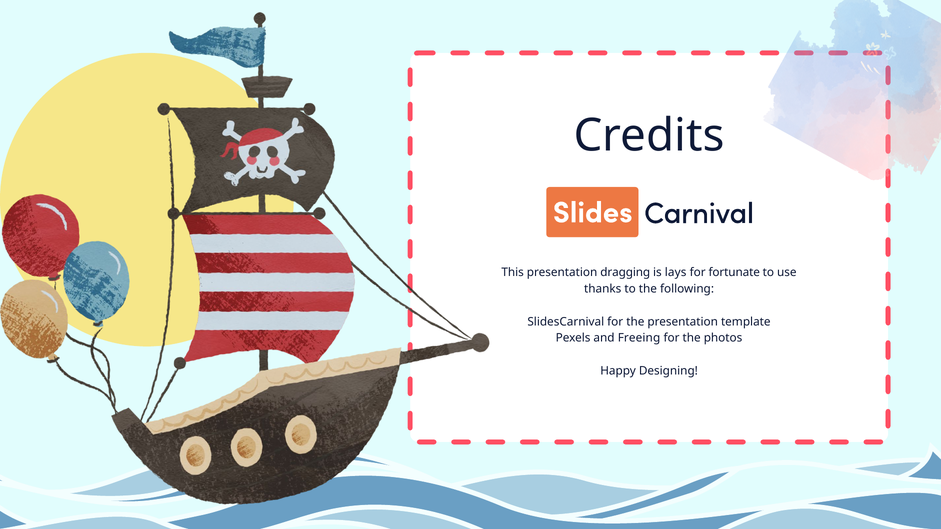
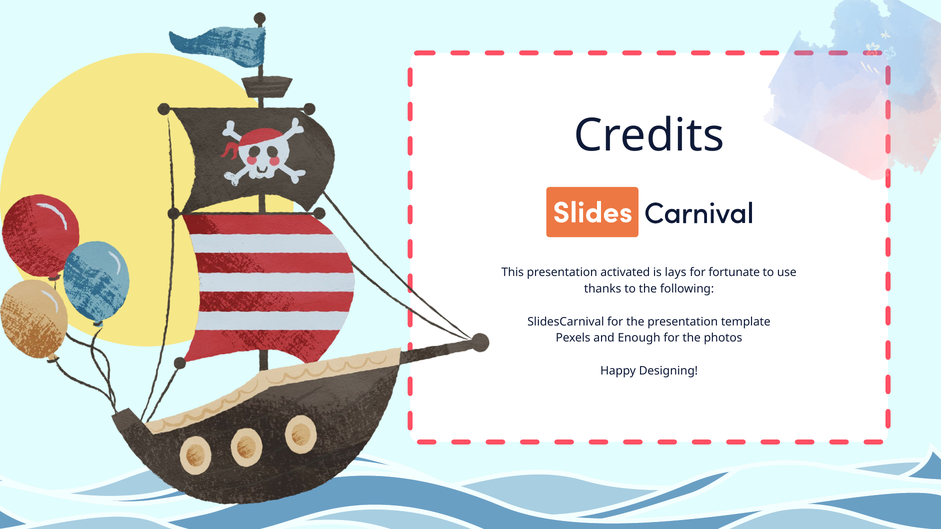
dragging: dragging -> activated (625, 272)
Freeing: Freeing -> Enough (639, 338)
